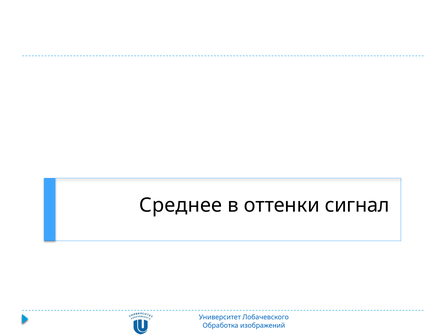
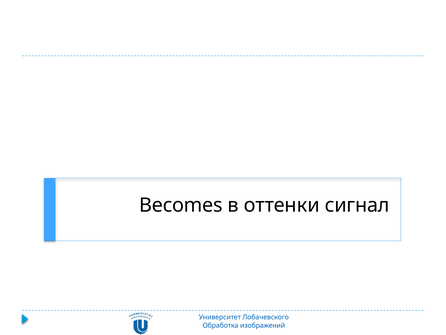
Среднее: Среднее -> Becomes (181, 205)
